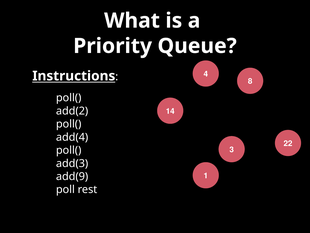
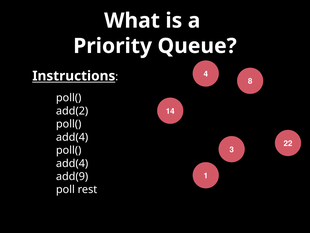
add(3: add(3 -> add(4 (72, 163)
